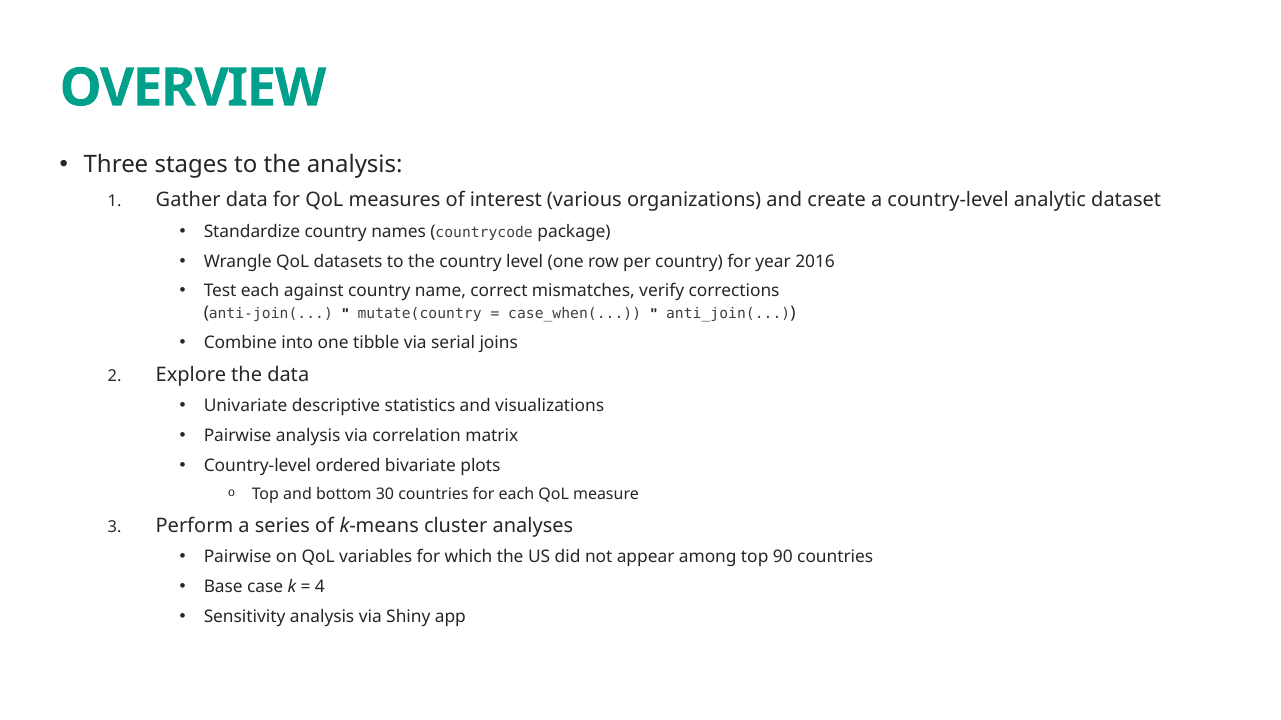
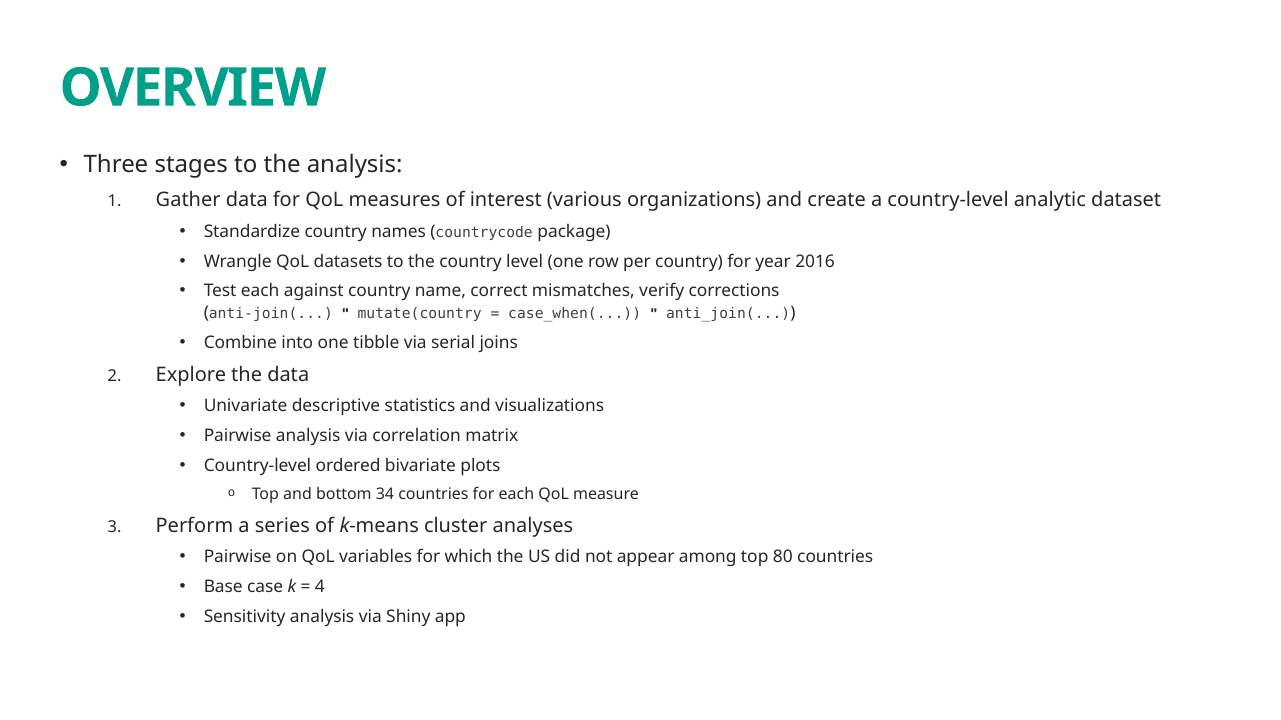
30: 30 -> 34 (385, 495)
90: 90 -> 80 (783, 557)
